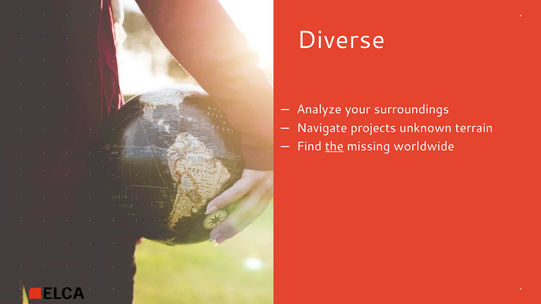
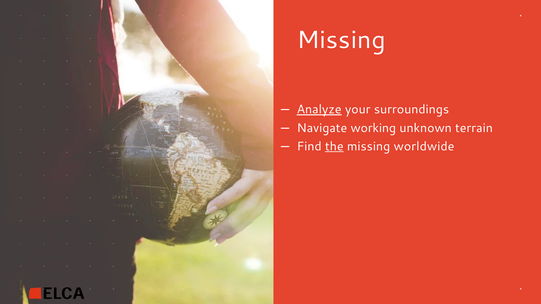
Diverse: Diverse -> Missing (341, 40)
Analyze underline: none -> present (319, 110)
projects: projects -> working (373, 128)
